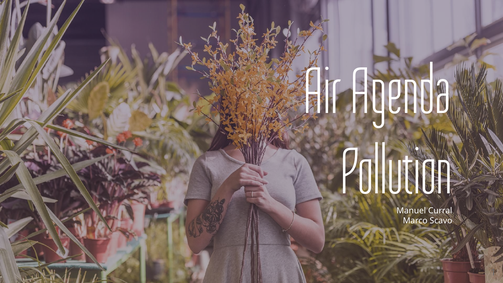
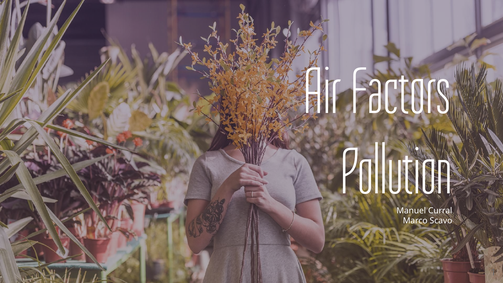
Agenda: Agenda -> Factors (400, 91)
